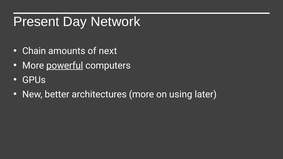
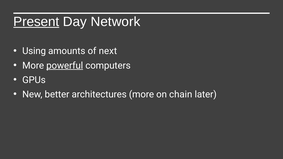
Present underline: none -> present (36, 22)
Chain: Chain -> Using (34, 51)
using: using -> chain (181, 95)
